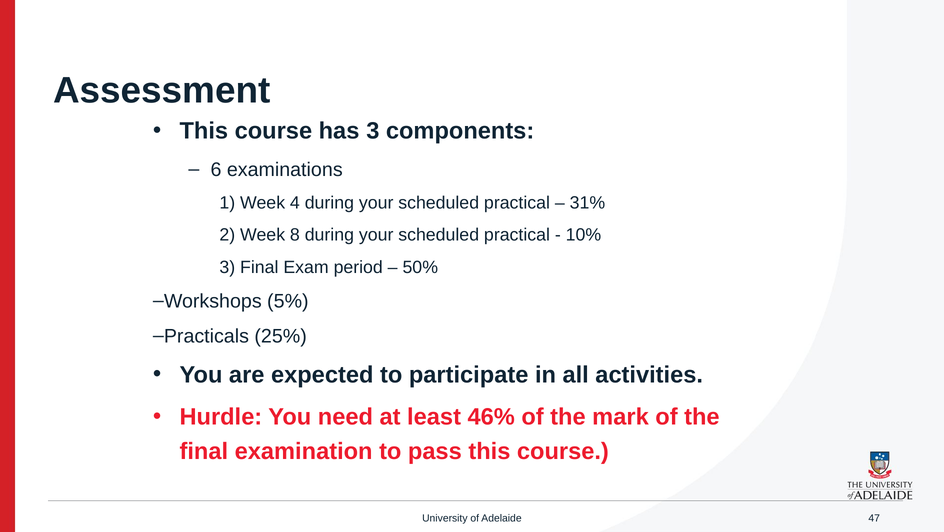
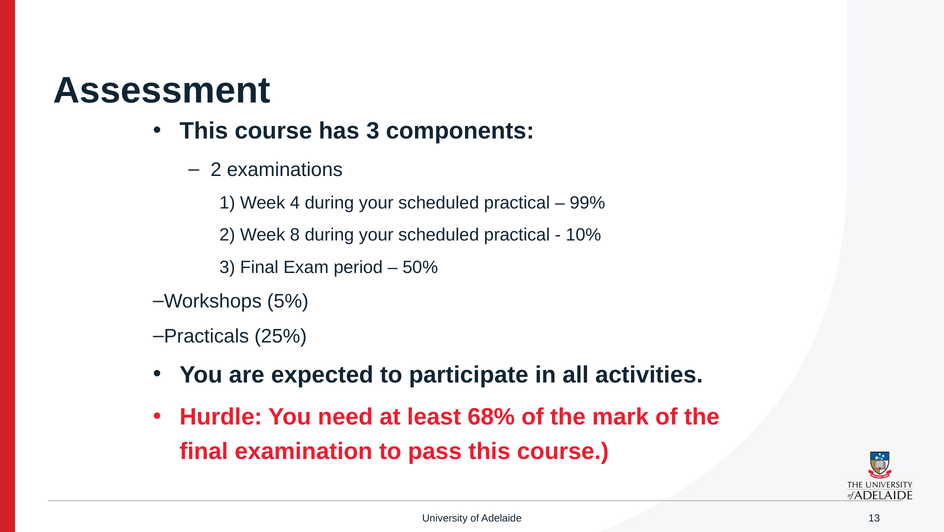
6: 6 -> 2 (216, 170)
31%: 31% -> 99% (587, 203)
46%: 46% -> 68% (491, 417)
47: 47 -> 13 (874, 518)
